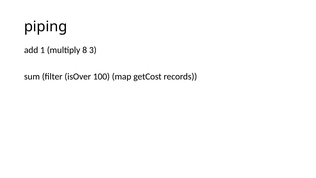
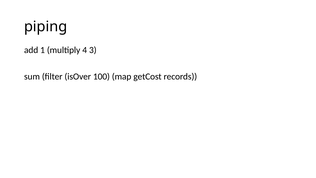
8: 8 -> 4 (85, 50)
